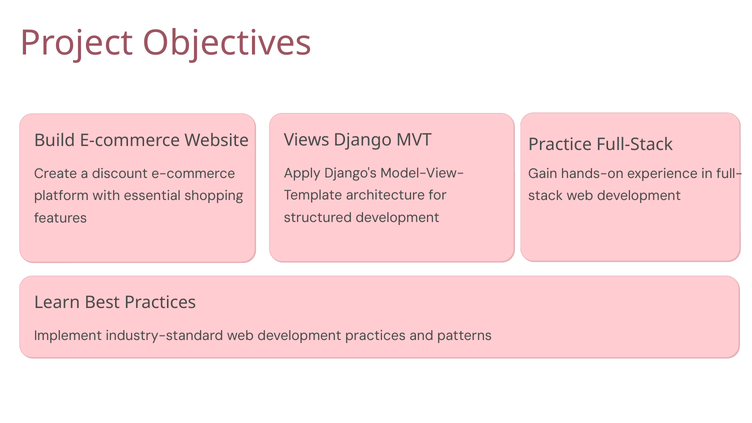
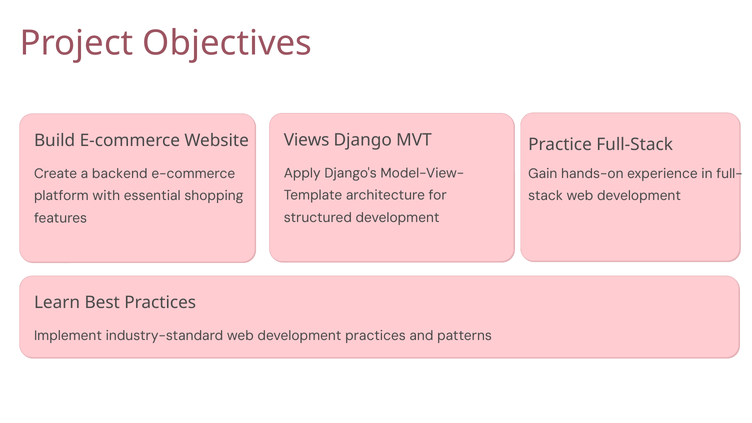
discount: discount -> backend (120, 173)
